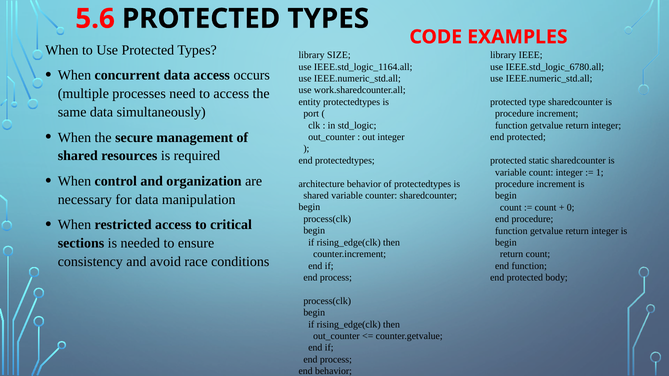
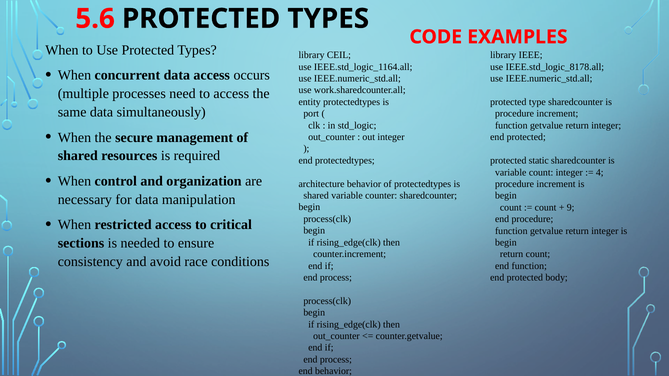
SIZE: SIZE -> CEIL (339, 55)
IEEE.std_logic_6780.all: IEEE.std_logic_6780.all -> IEEE.std_logic_8178.all (555, 67)
1: 1 -> 4 (600, 172)
0: 0 -> 9 (571, 208)
